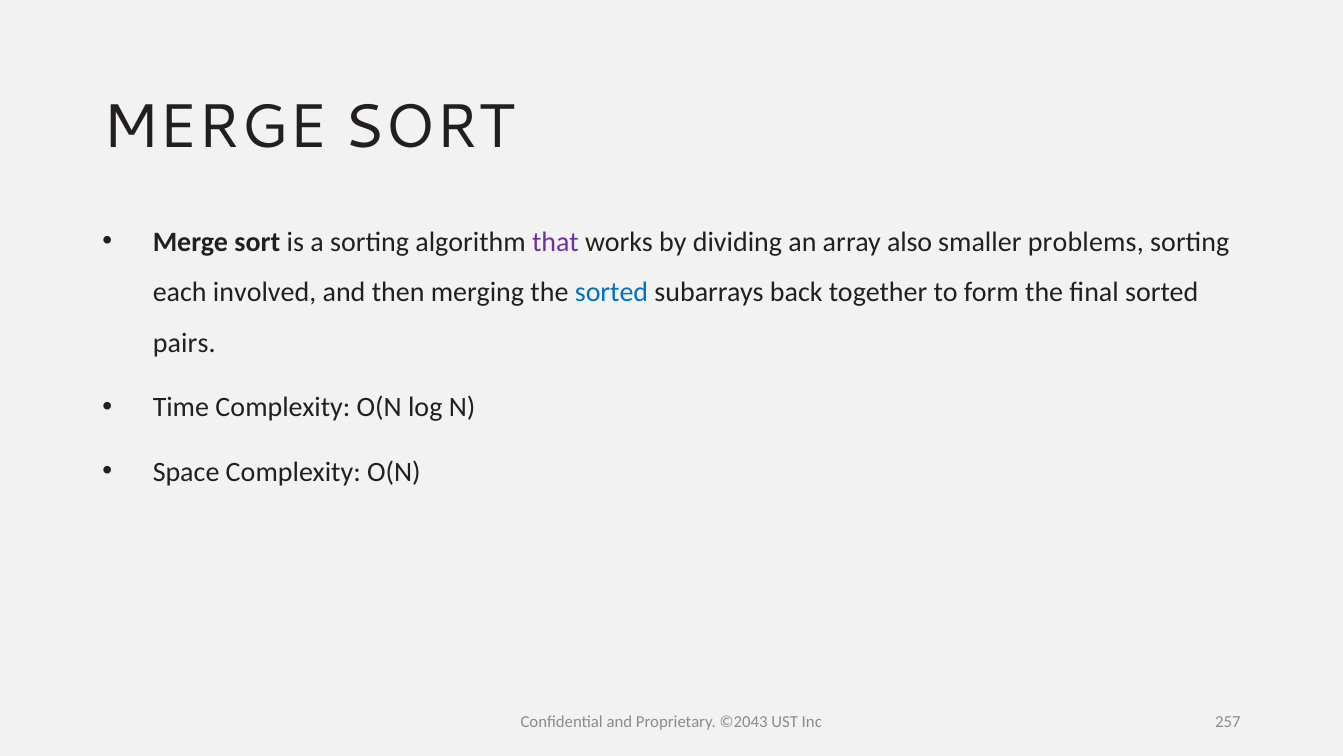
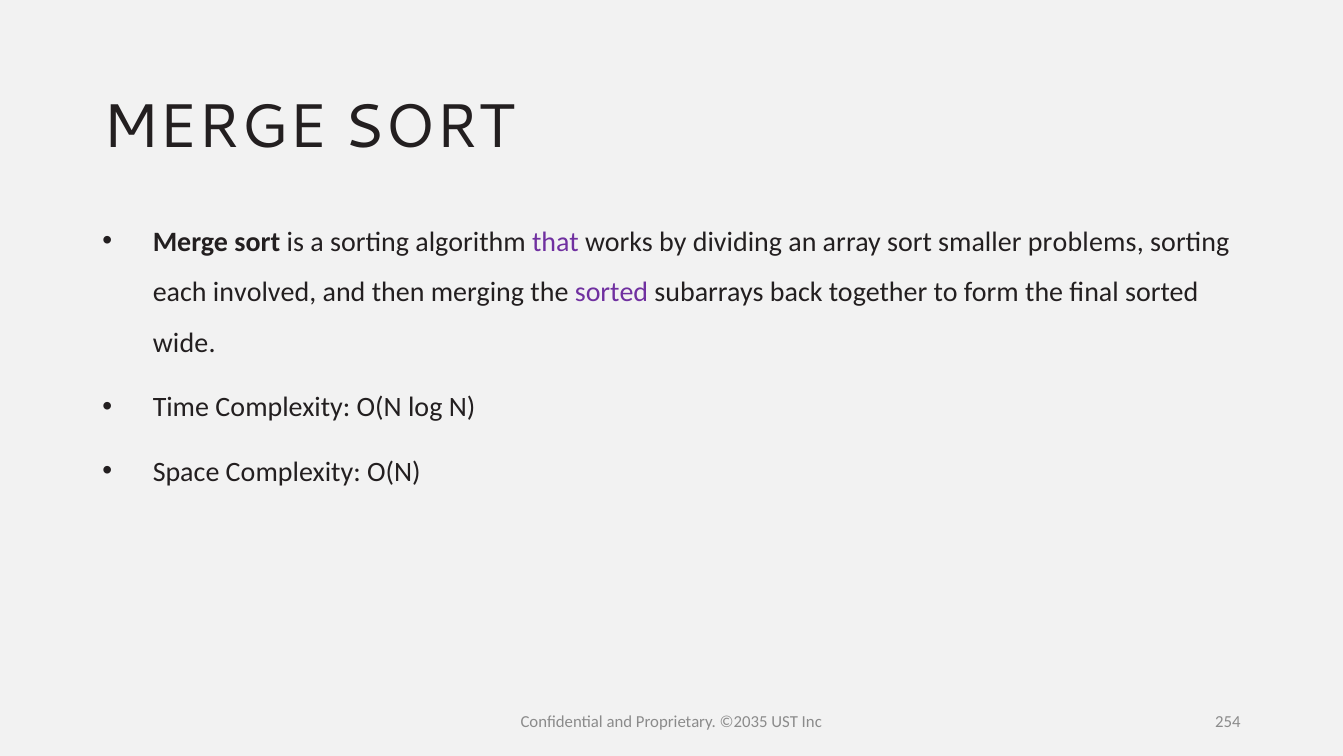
array also: also -> sort (910, 242)
sorted colour: blue -> purple (611, 292)
pairs: pairs -> wide (184, 343)
©2043: ©2043 -> ©2035 (744, 721)
257: 257 -> 254 (1228, 721)
